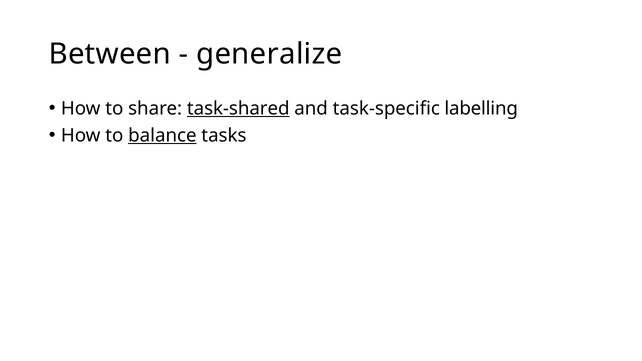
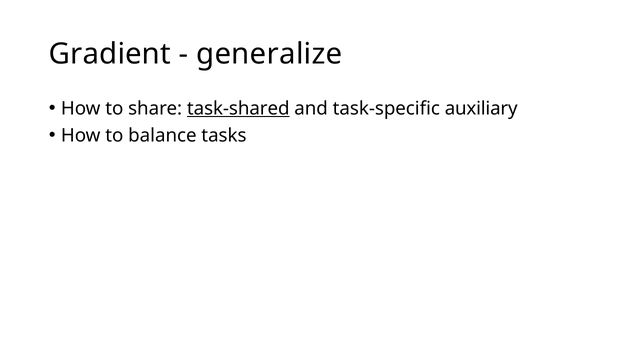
Between: Between -> Gradient (110, 54)
labelling: labelling -> auxiliary (481, 109)
balance underline: present -> none (162, 135)
